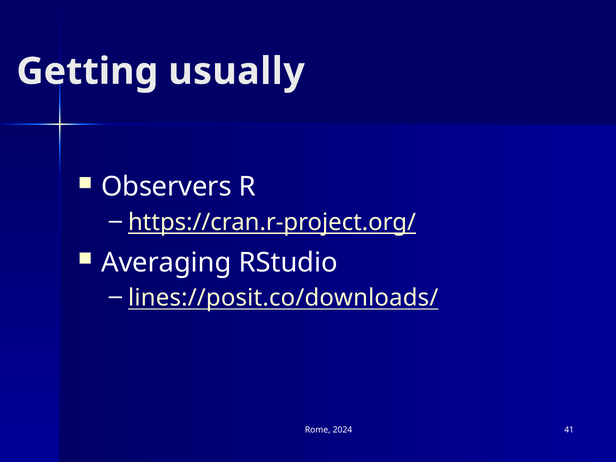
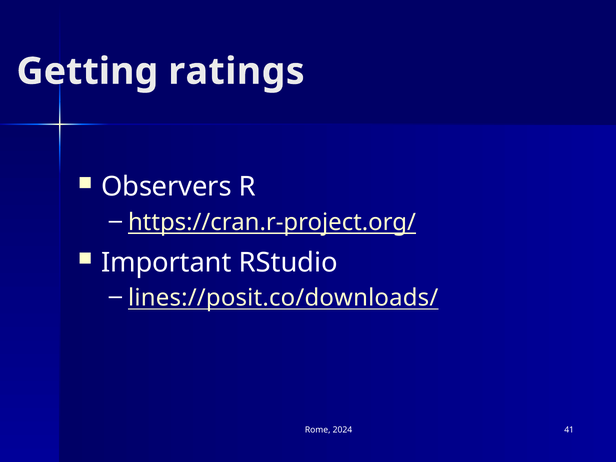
usually: usually -> ratings (237, 71)
Averaging: Averaging -> Important (166, 263)
